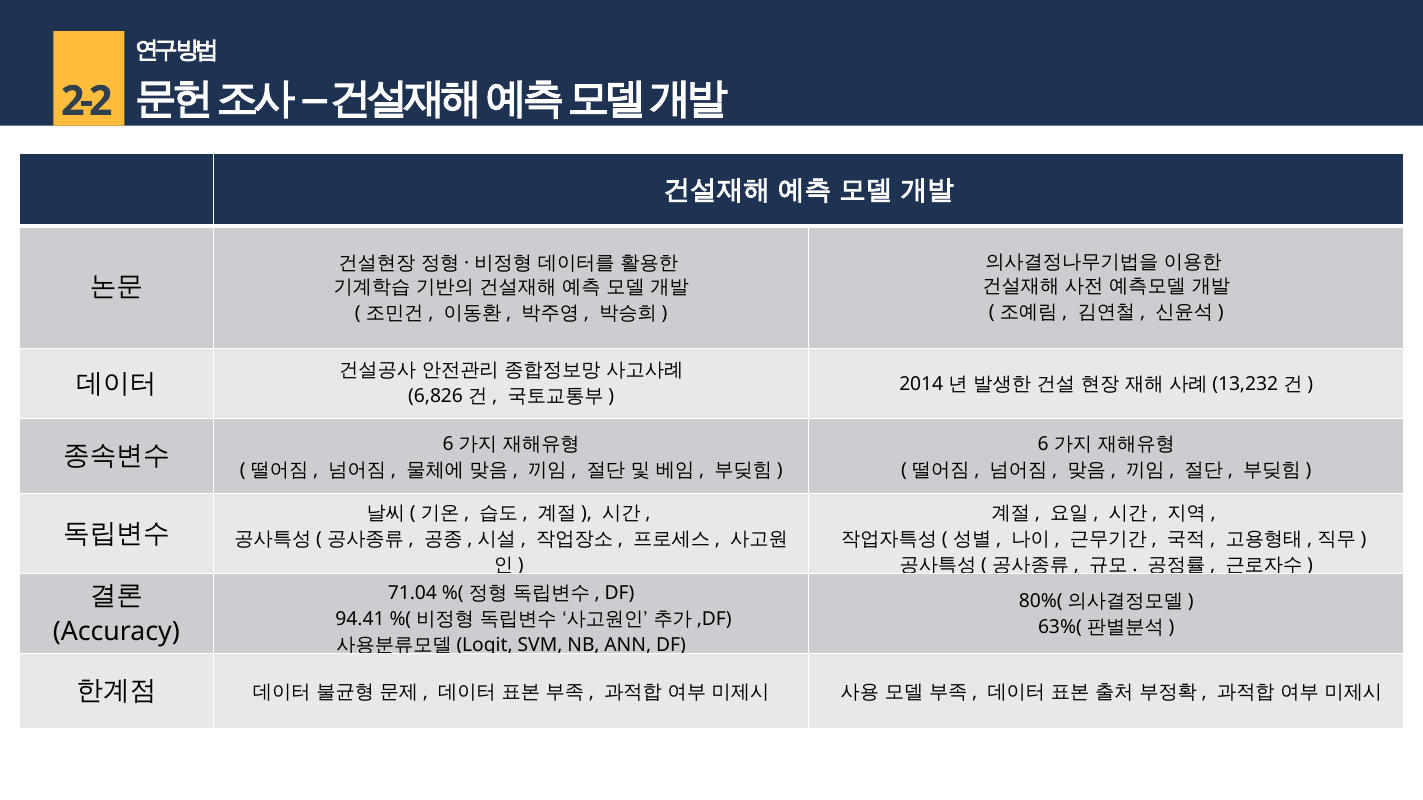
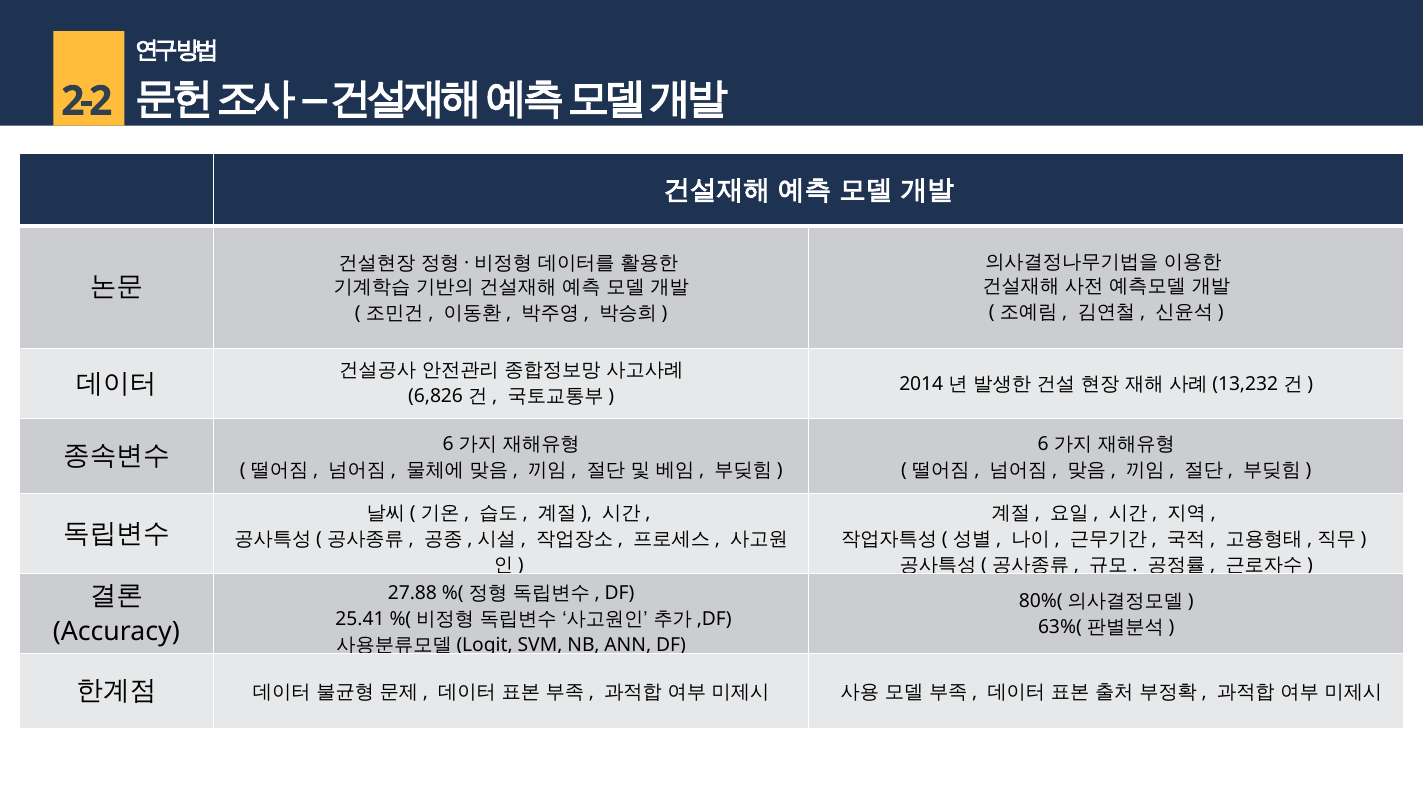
71.04: 71.04 -> 27.88 (412, 593)
94.41: 94.41 -> 25.41 (360, 619)
